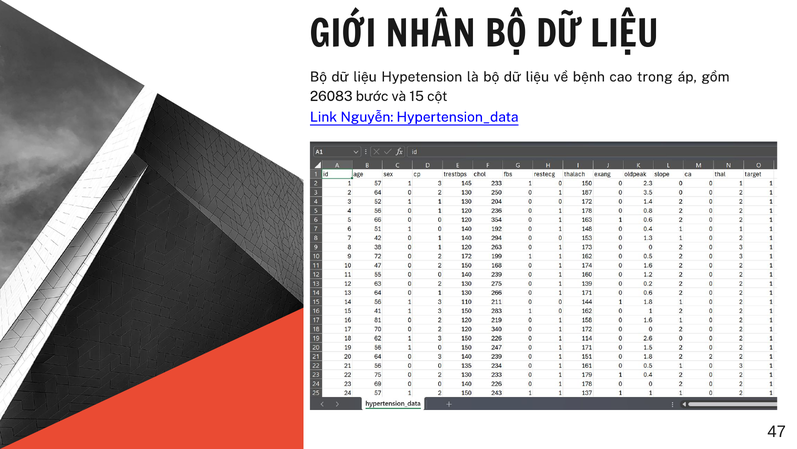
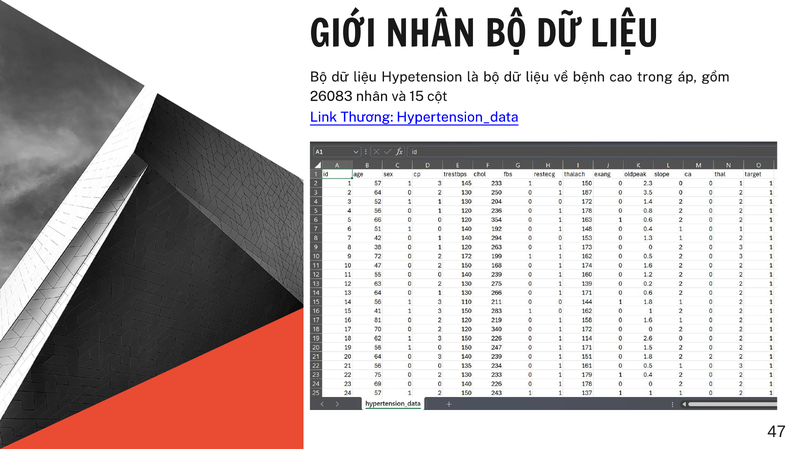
26083 bước: bước -> nhân (372, 96)
Nguyễn: Nguyễn -> Thương (367, 117)
